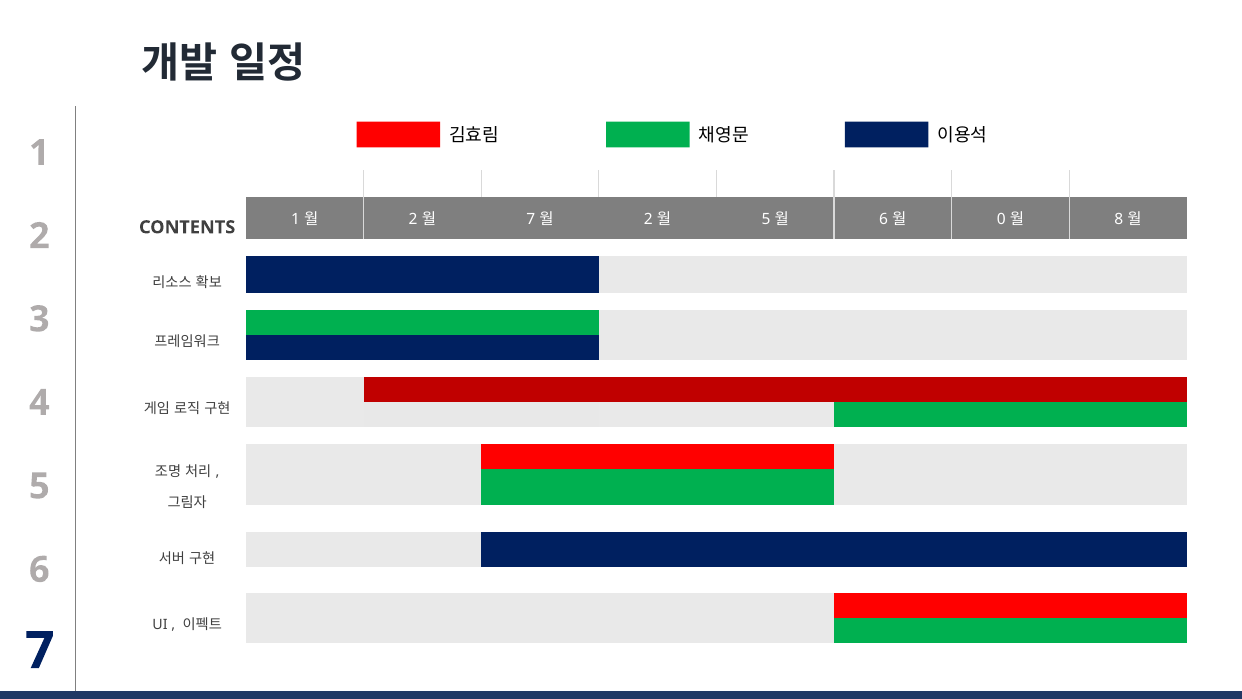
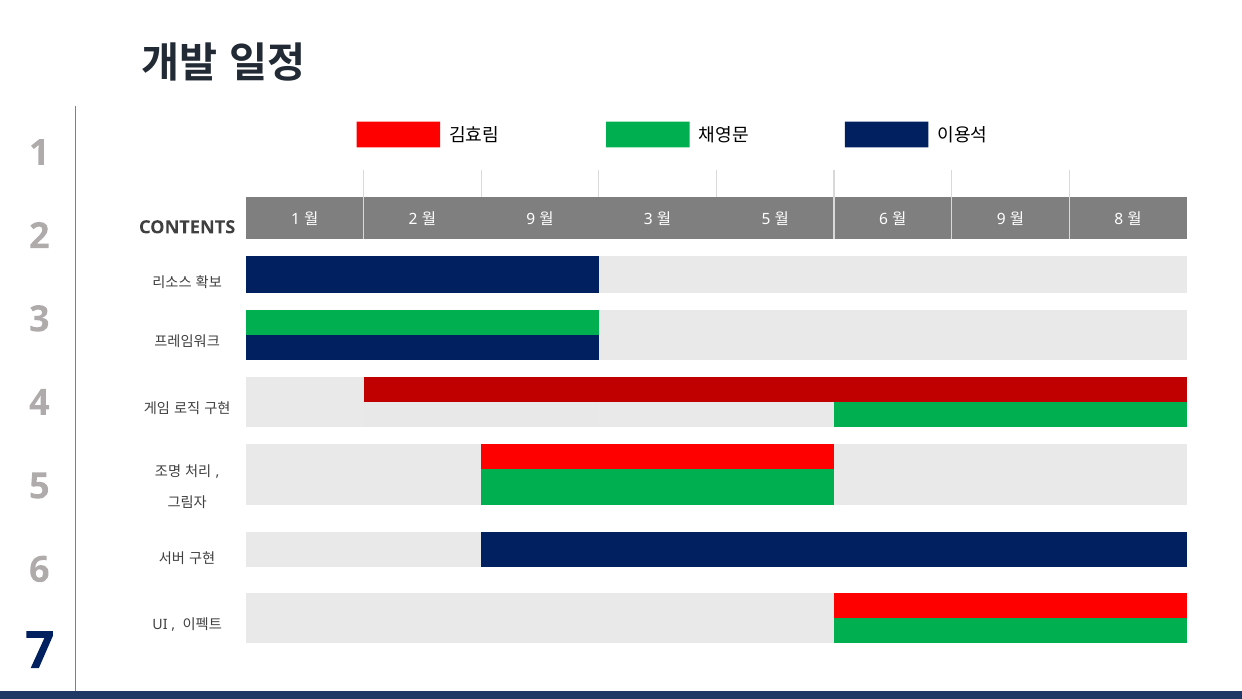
7: 7 -> 9 (531, 219)
2: 2 -> 3 (648, 219)
0: 0 -> 9 (1001, 219)
